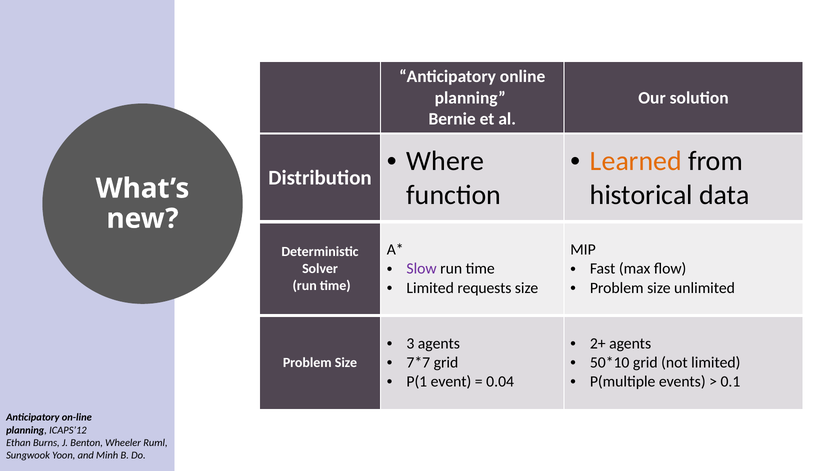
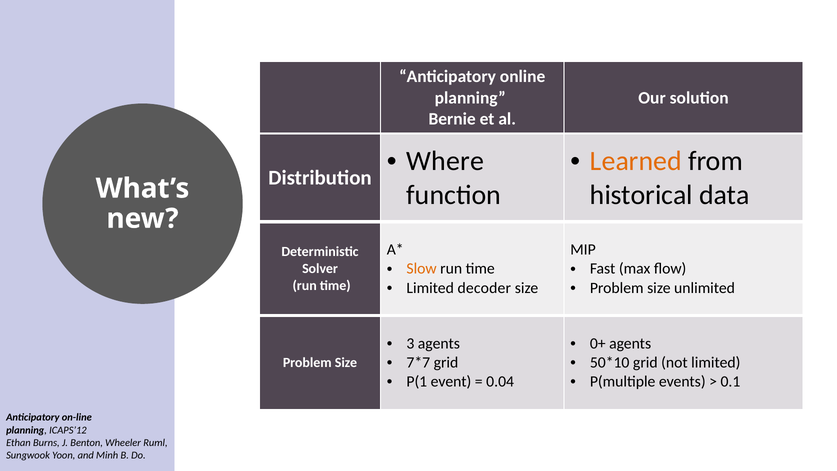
Slow colour: purple -> orange (422, 269)
requests: requests -> decoder (484, 288)
2+: 2+ -> 0+ (598, 343)
